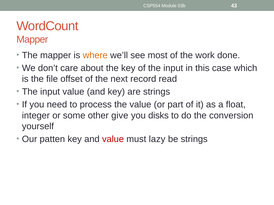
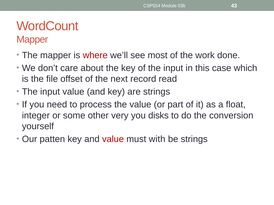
where colour: orange -> red (95, 55)
give: give -> very (120, 116)
lazy: lazy -> with (157, 139)
